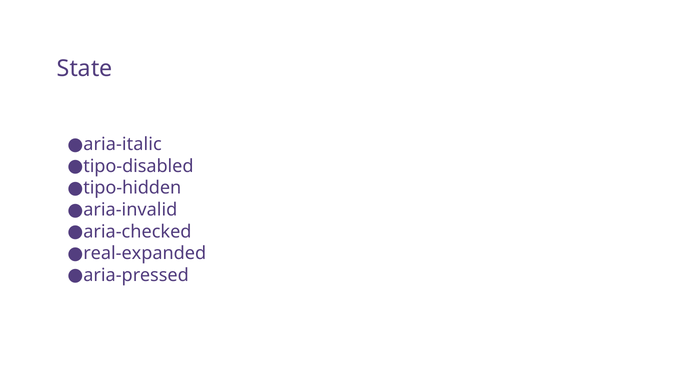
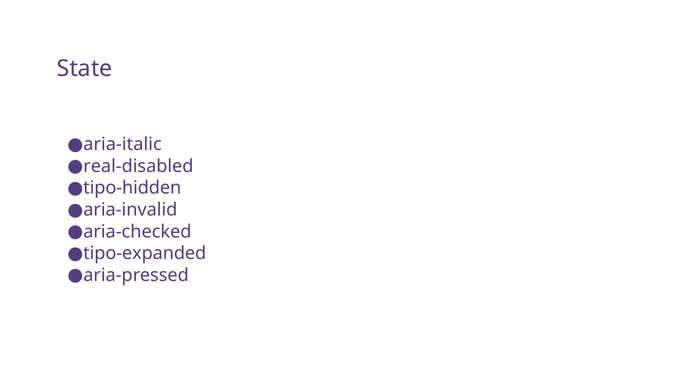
tipo-disabled: tipo-disabled -> real-disabled (138, 166)
real-expanded: real-expanded -> tipo-expanded (145, 253)
